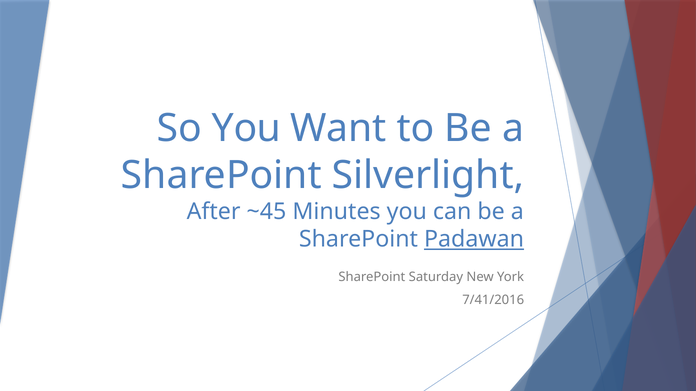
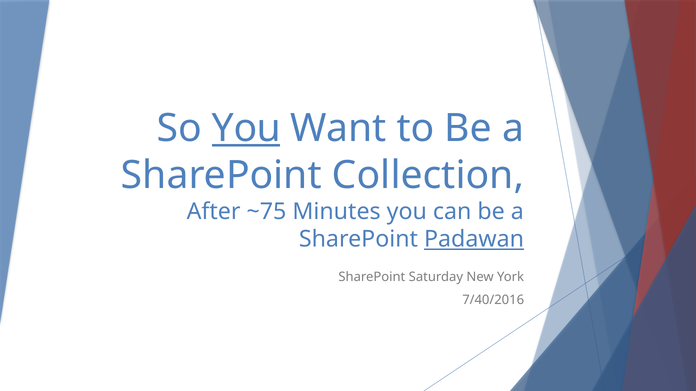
You underline: none -> present (246, 128)
Silverlight: Silverlight -> Collection (428, 175)
~45: ~45 -> ~75 (266, 212)
7/41/2016: 7/41/2016 -> 7/40/2016 (493, 300)
